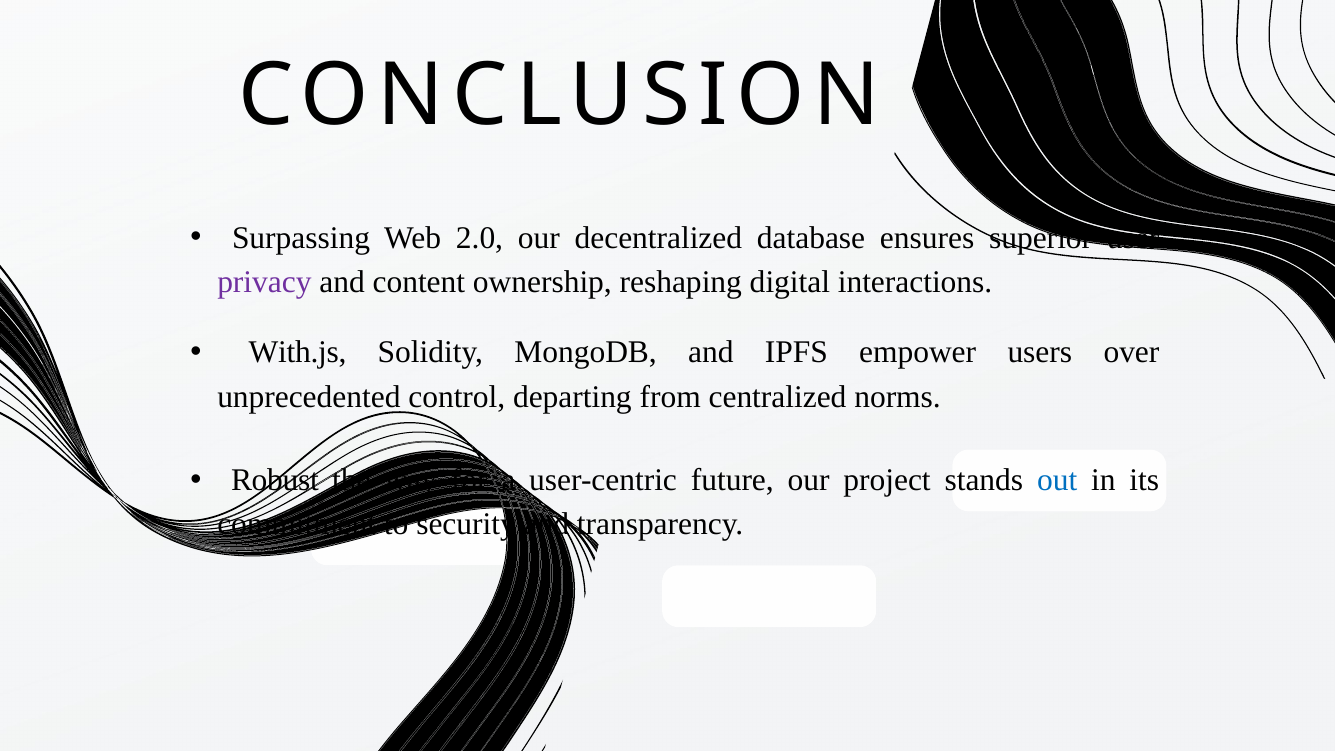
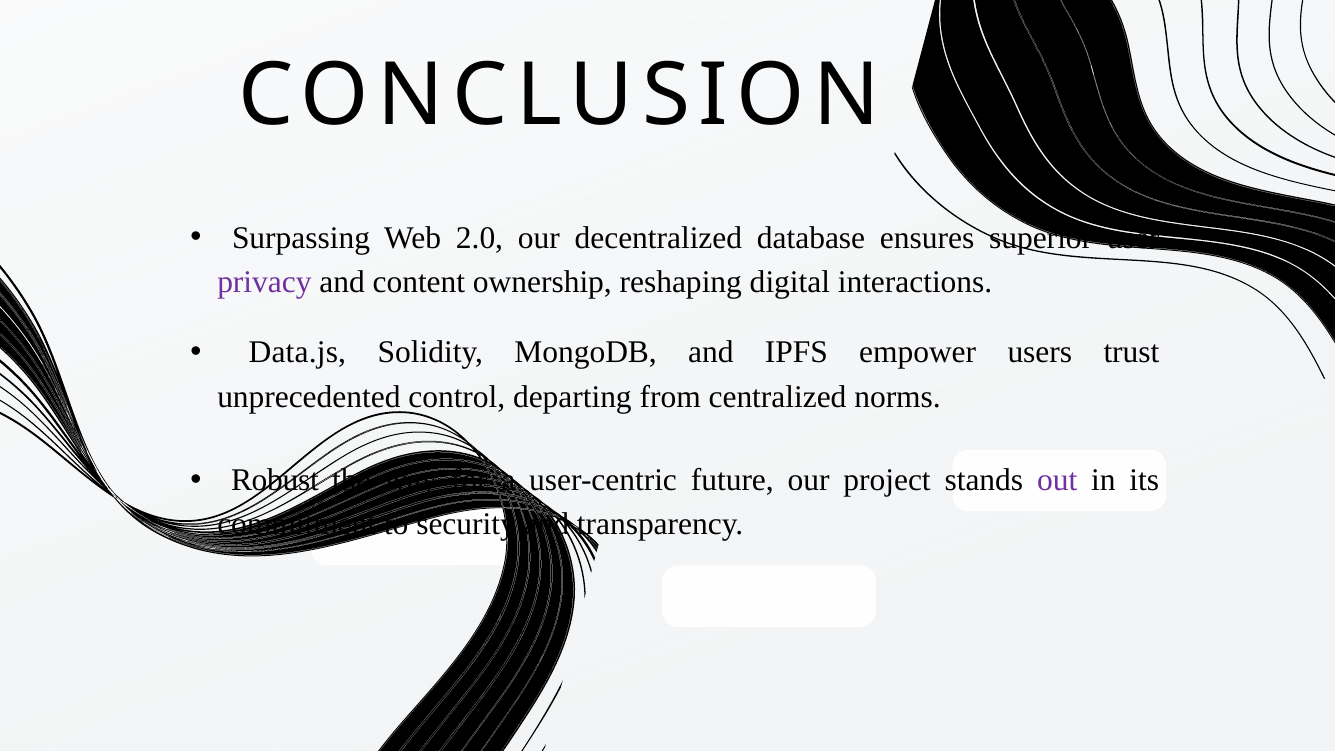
With.js: With.js -> Data.js (297, 352)
over: over -> trust (1131, 352)
out colour: blue -> purple (1057, 480)
